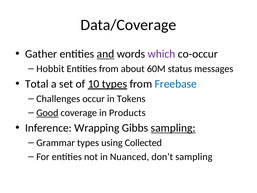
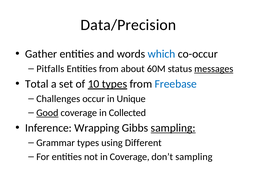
Data/Coverage: Data/Coverage -> Data/Precision (128, 25)
and underline: present -> none (105, 54)
which colour: purple -> blue (162, 54)
Hobbit: Hobbit -> Pitfalls (50, 69)
messages underline: none -> present (214, 69)
Tokens: Tokens -> Unique (131, 99)
Products: Products -> Collected (127, 113)
Collected: Collected -> Different (143, 143)
in Nuanced: Nuanced -> Coverage (130, 157)
